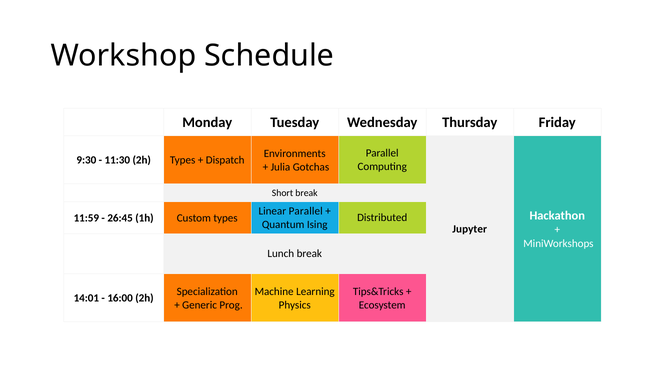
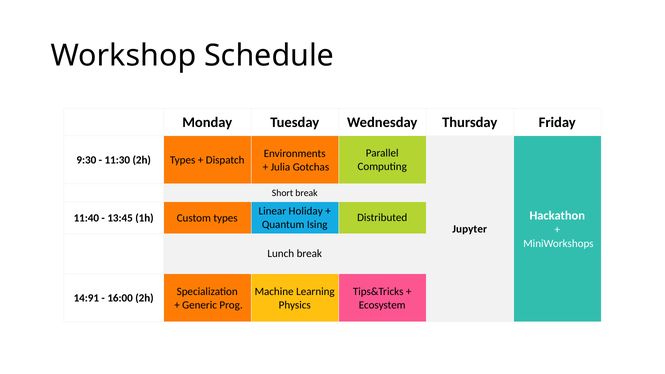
Linear Parallel: Parallel -> Holiday (306, 211)
11:59: 11:59 -> 11:40 (86, 218)
26:45: 26:45 -> 13:45 (120, 218)
14:01: 14:01 -> 14:91 (86, 298)
